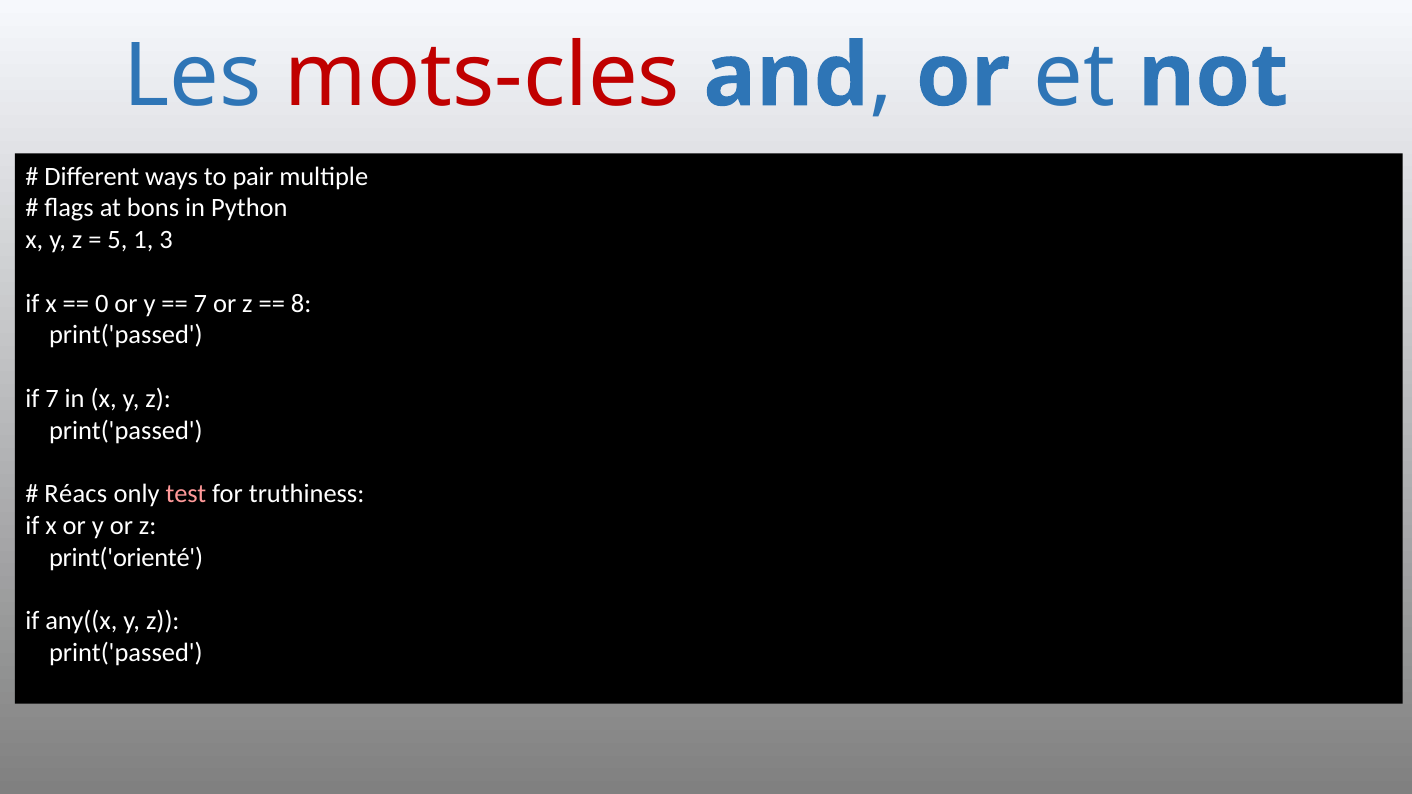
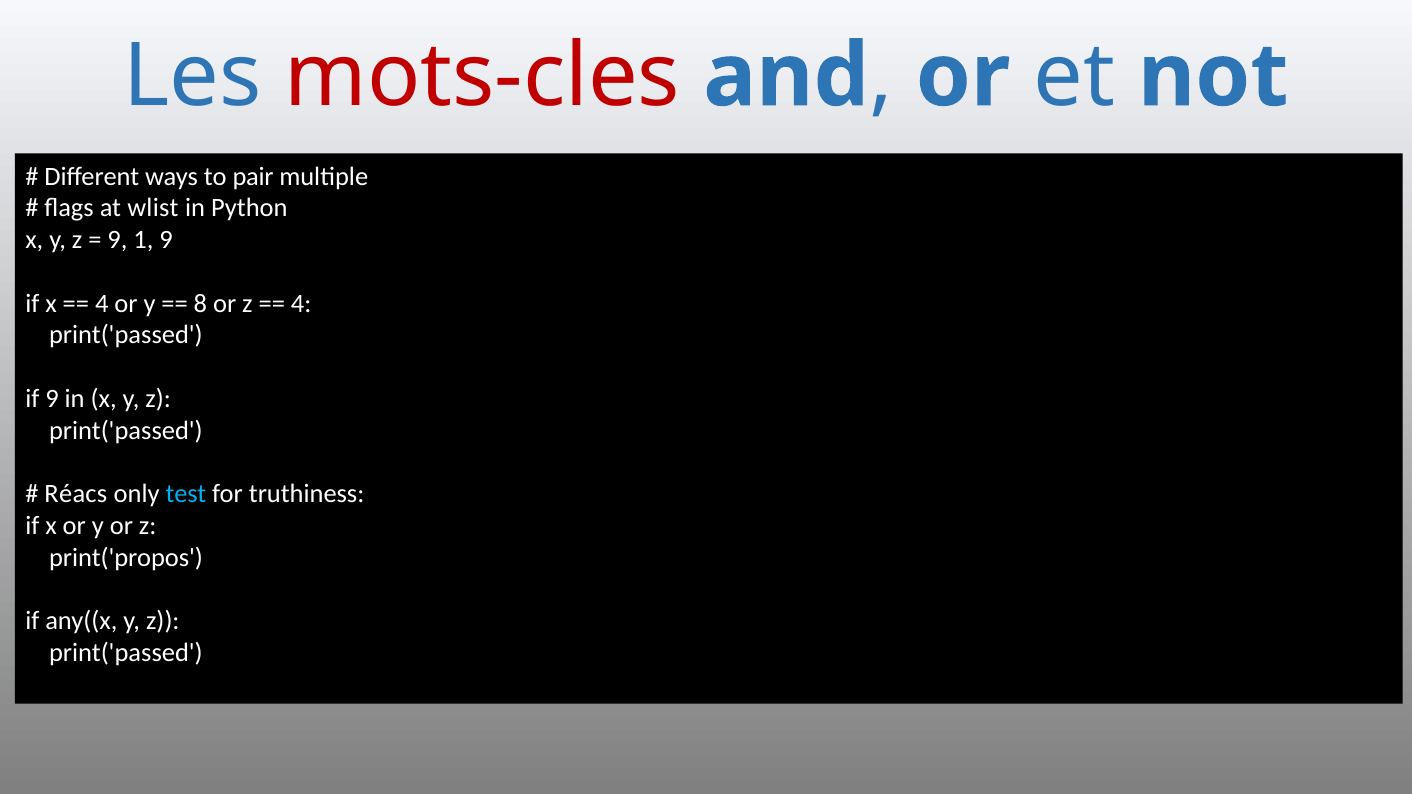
bons: bons -> wlist (153, 208)
5: 5 -> 9 (117, 240)
1 3: 3 -> 9 (166, 240)
0: 0 -> 4 (102, 303)
7: 7 -> 8 (200, 303)
8: 8 -> 4 (301, 303)
if 7: 7 -> 9 (52, 399)
test colour: pink -> light blue (186, 494)
print('orienté: print('orienté -> print('propos (126, 558)
